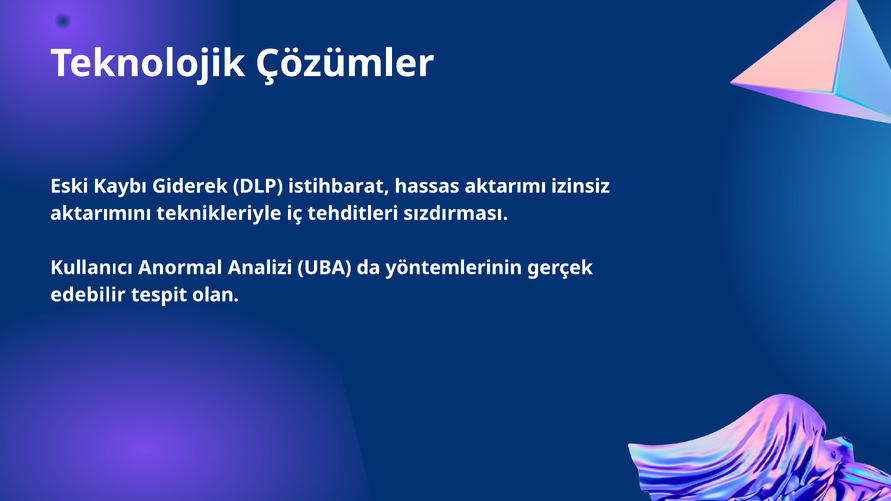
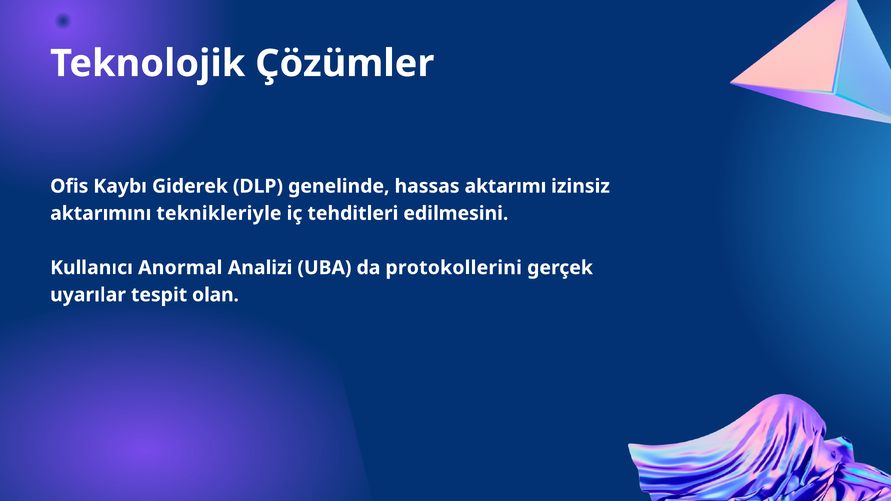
Eski: Eski -> Ofis (69, 186)
istihbarat: istihbarat -> genelinde (339, 186)
sızdırması: sızdırması -> edilmesini (456, 213)
yöntemlerinin: yöntemlerinin -> protokollerini (454, 268)
edebilir: edebilir -> uyarılar (88, 295)
